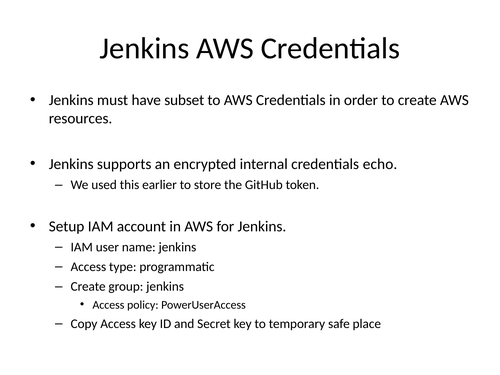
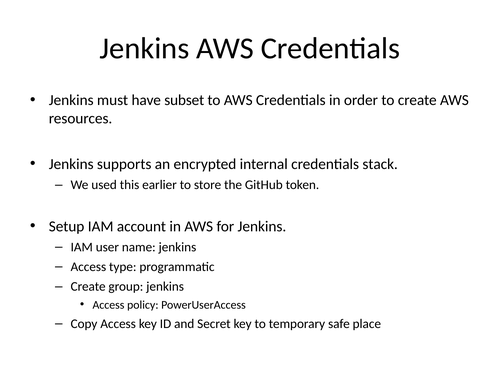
echo: echo -> stack (380, 164)
